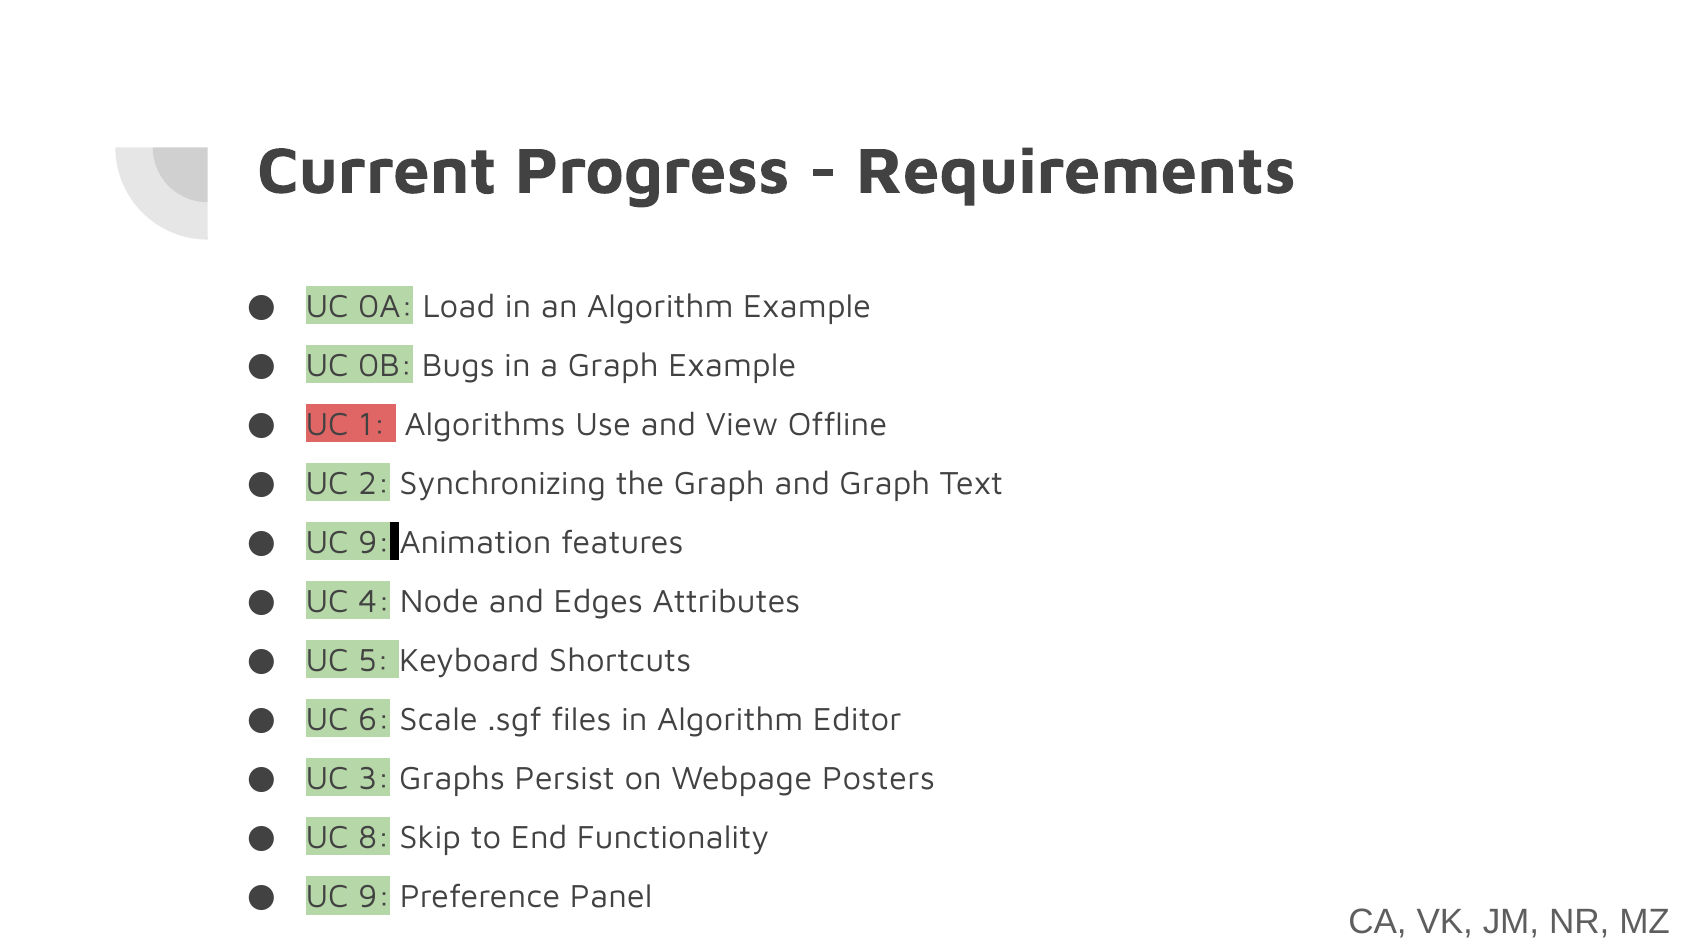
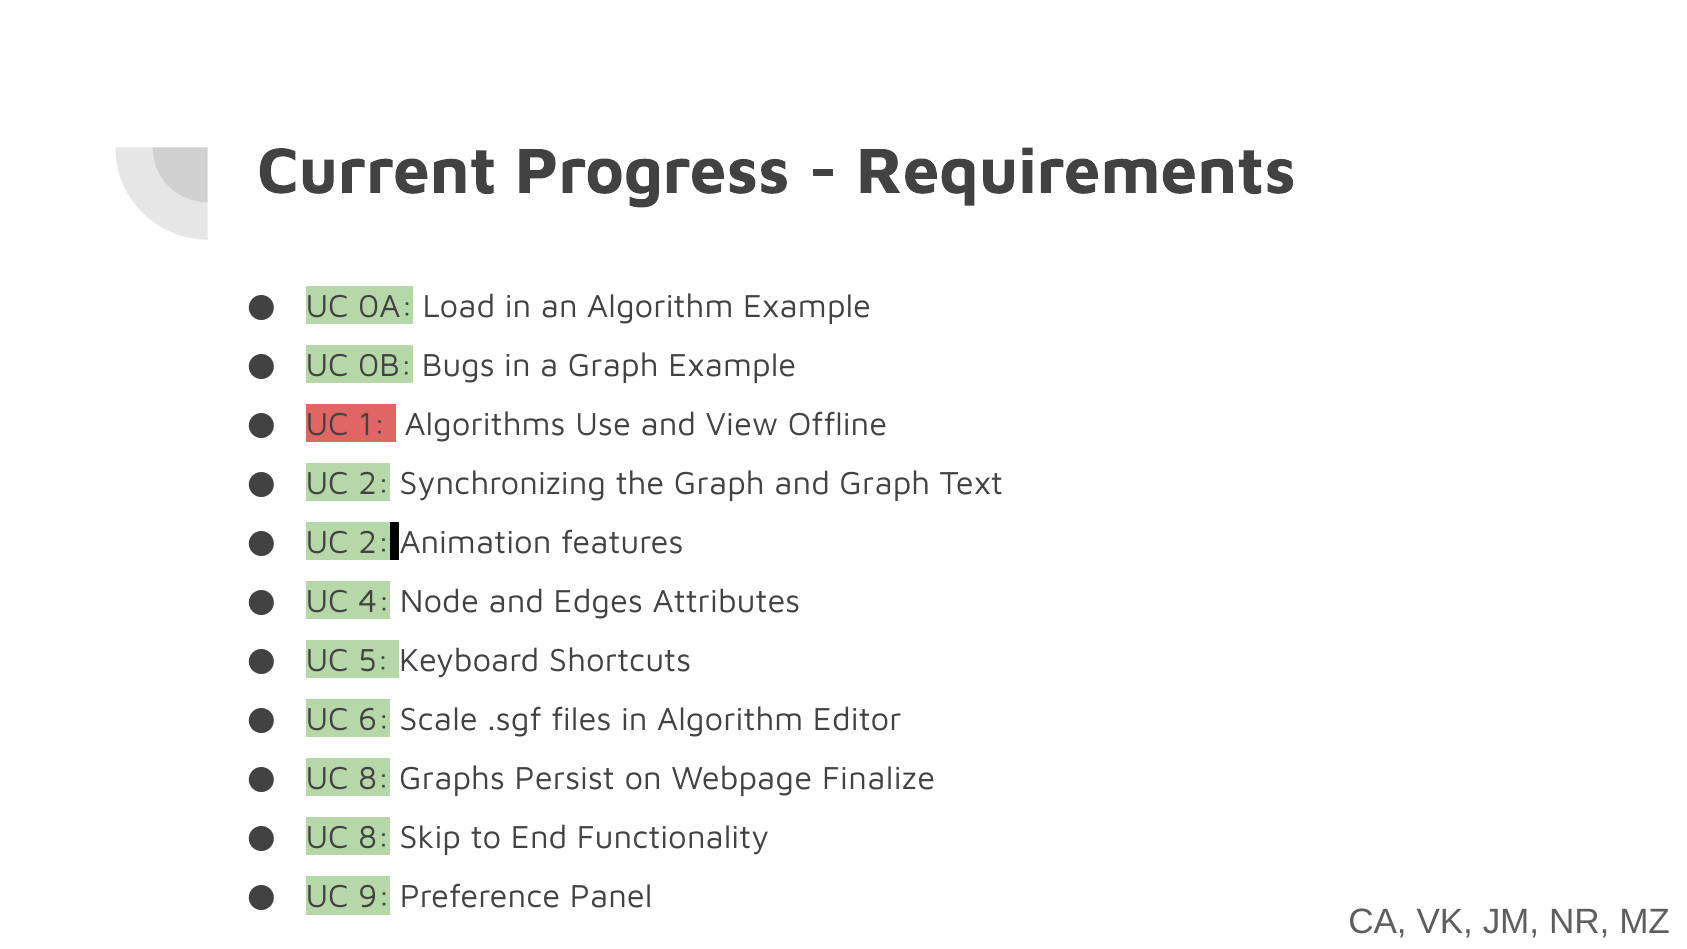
9: 9 -> 2 (374, 542)
3: 3 -> 8 (374, 779)
Posters: Posters -> Finalize (879, 779)
